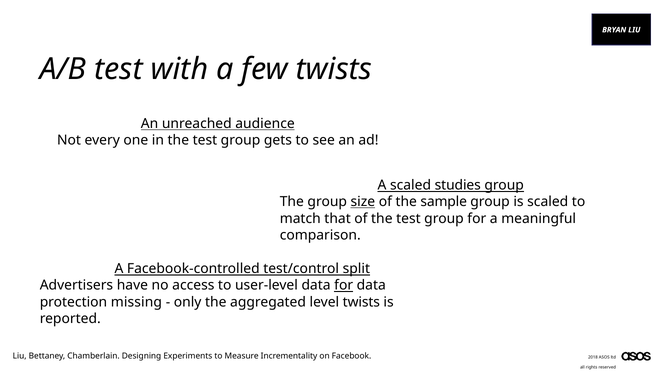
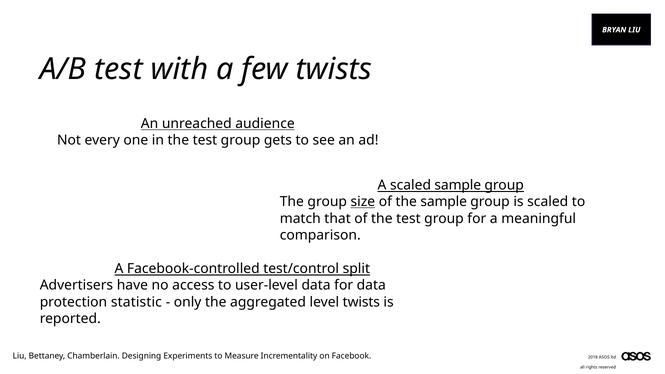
scaled studies: studies -> sample (458, 185)
for underline: present -> none (344, 285)
missing: missing -> statistic (136, 302)
